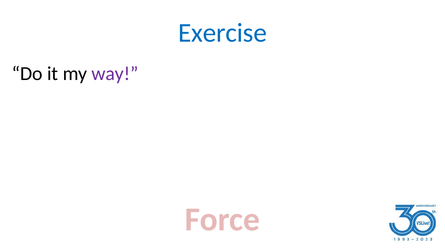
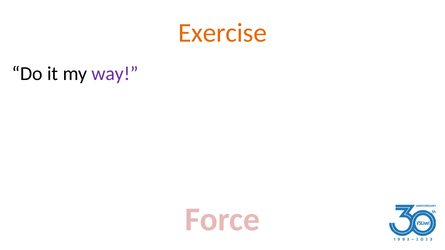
Exercise colour: blue -> orange (223, 33)
